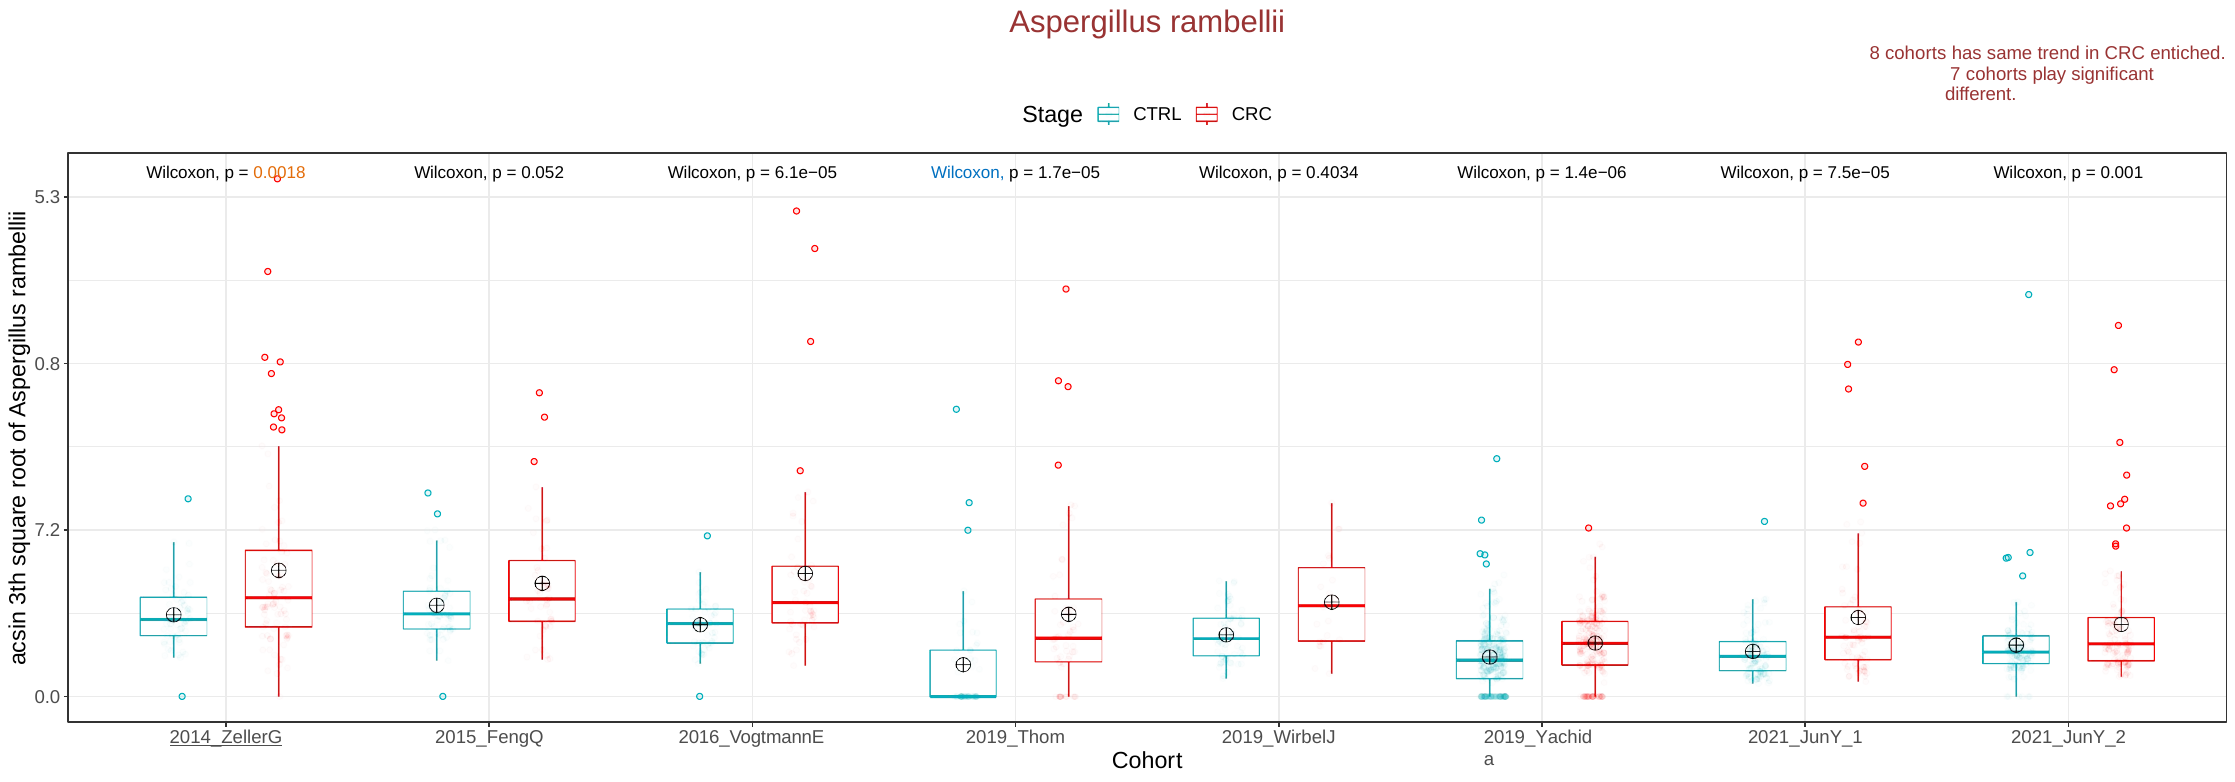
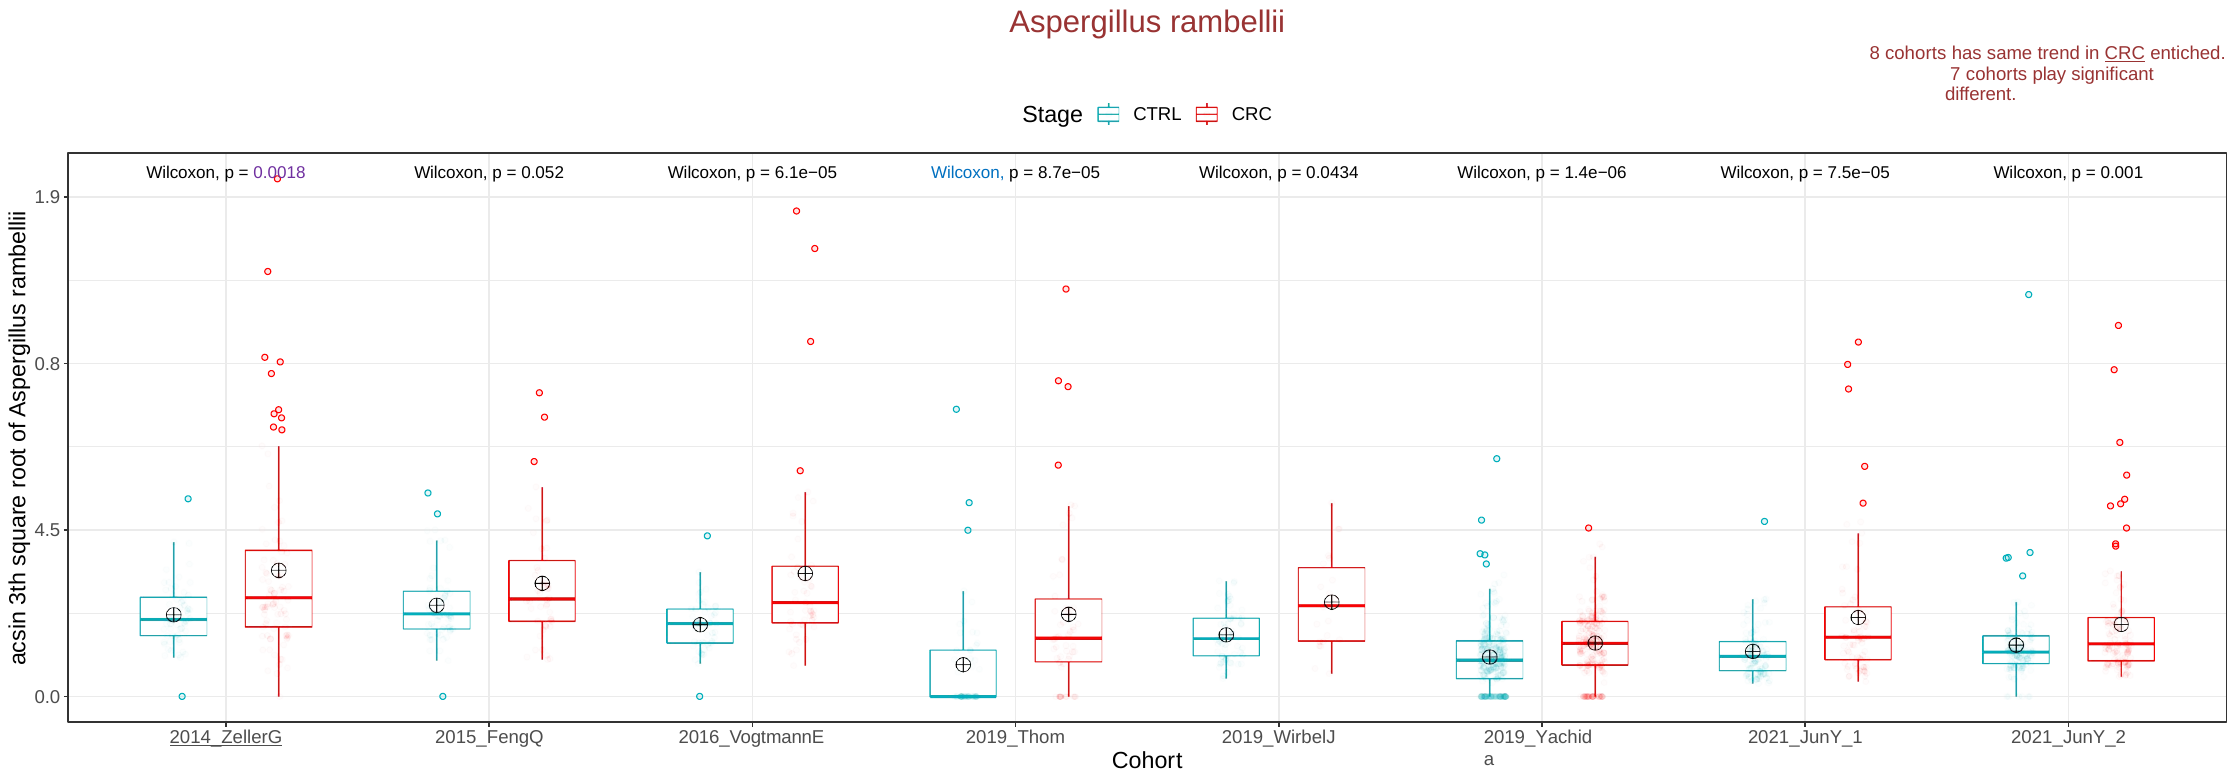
CRC underline: none -> present (2125, 54)
0.0018 colour: orange -> purple (280, 173)
1.7e−05: 1.7e−05 -> 8.7e−05 (1069, 173)
0.4034: 0.4034 -> 0.0434 (1332, 173)
5.3: 5.3 -> 1.9 (47, 198)
7.2: 7.2 -> 4.5 (47, 531)
